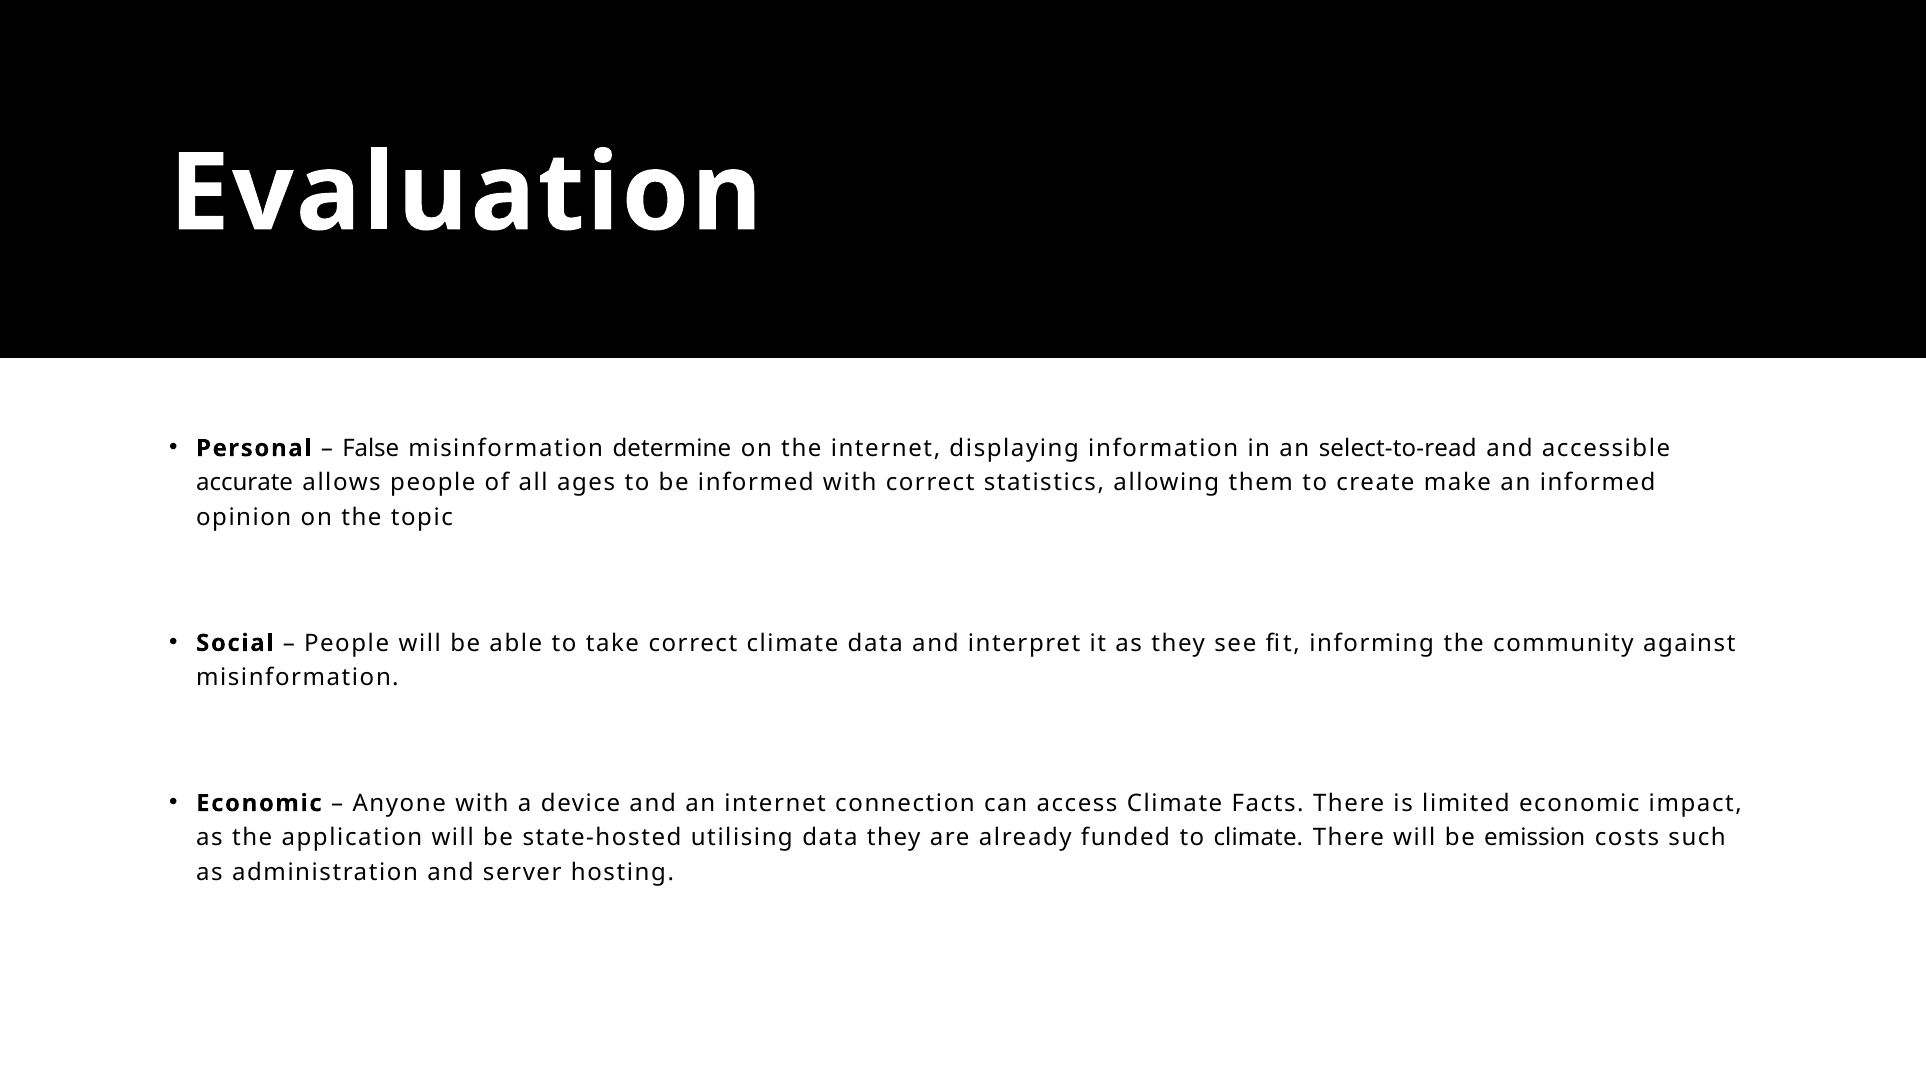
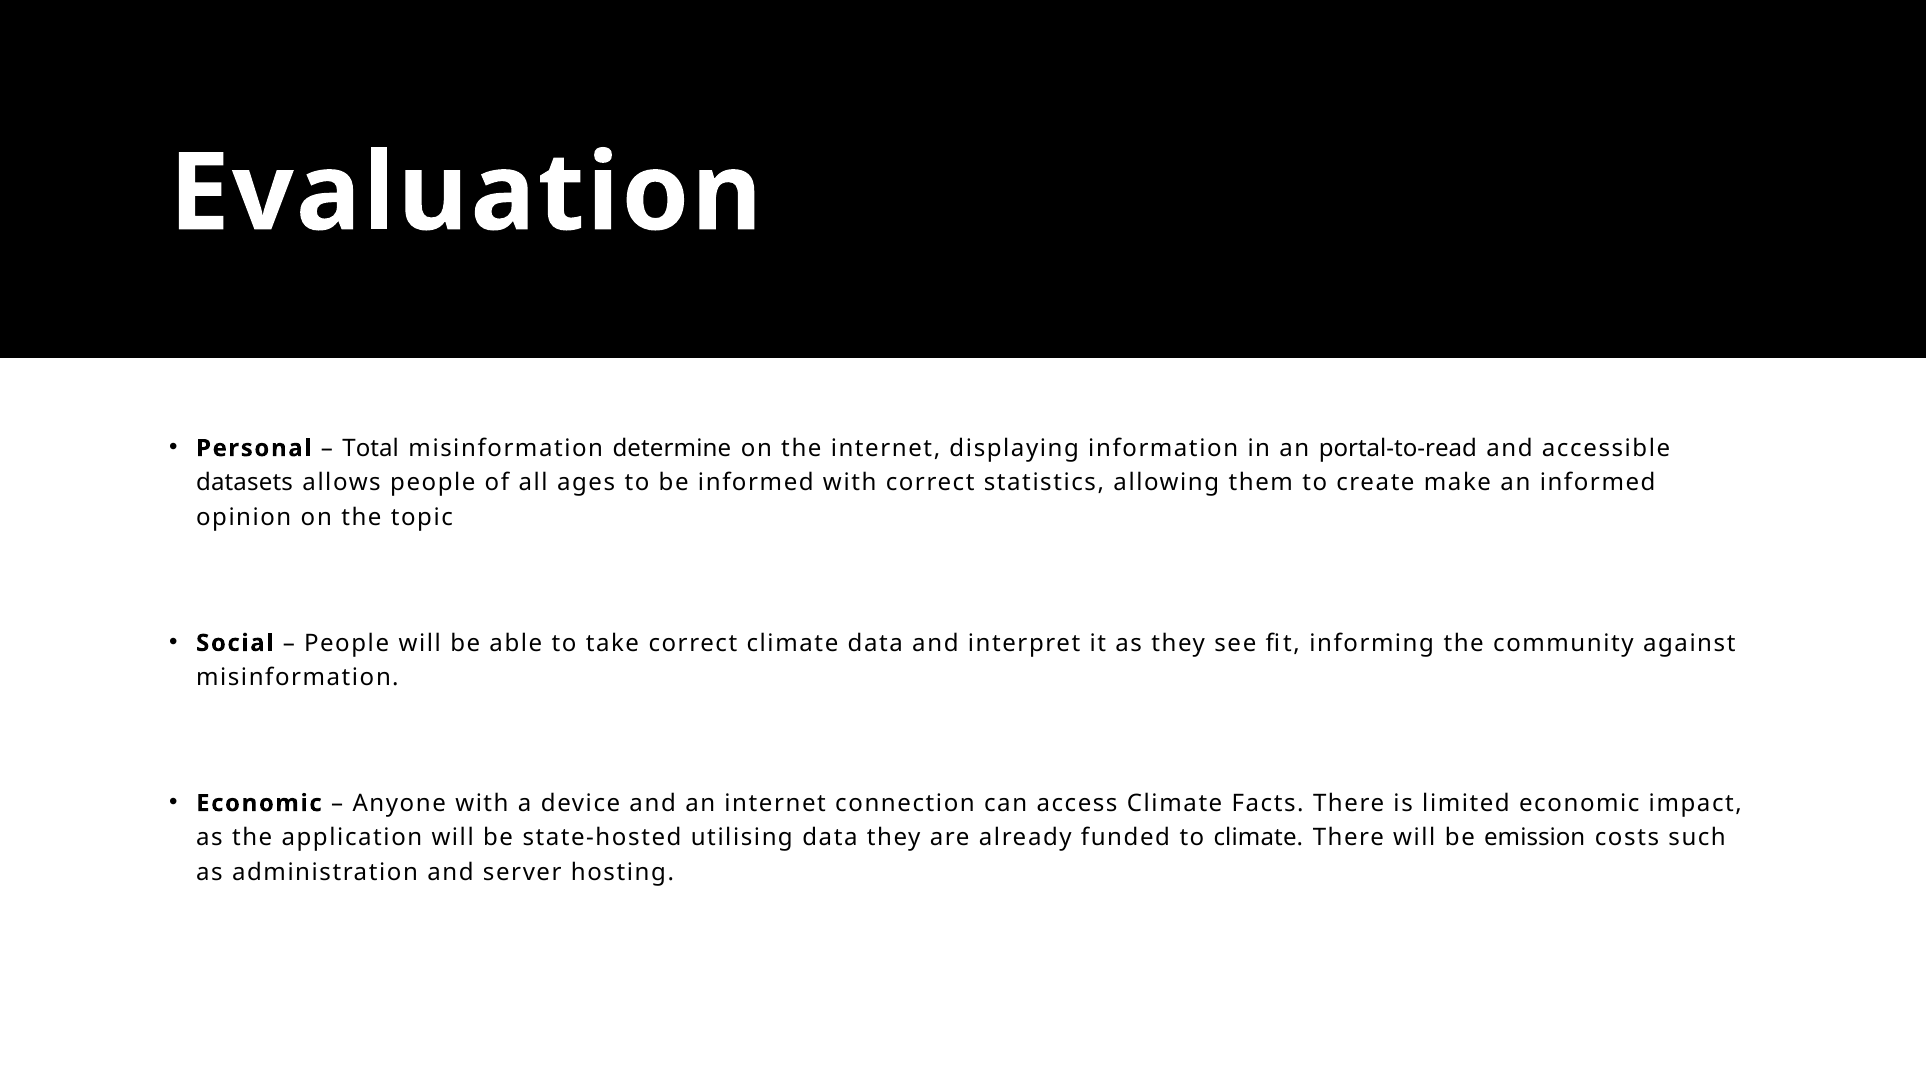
False: False -> Total (371, 448)
select-to-read: select-to-read -> portal-to-read (1398, 448)
accurate: accurate -> datasets (244, 483)
